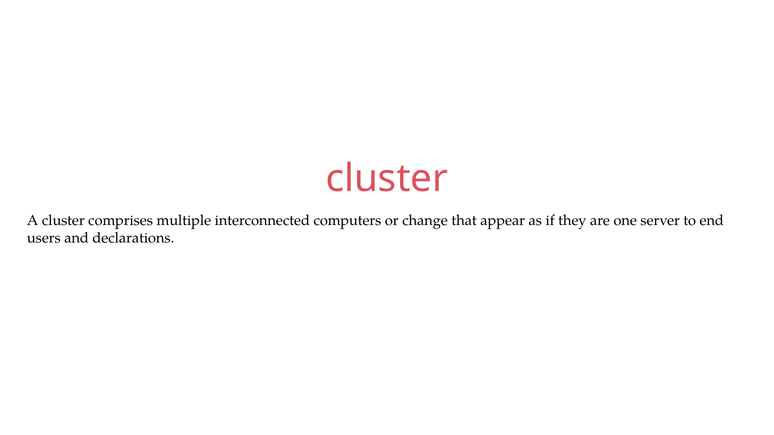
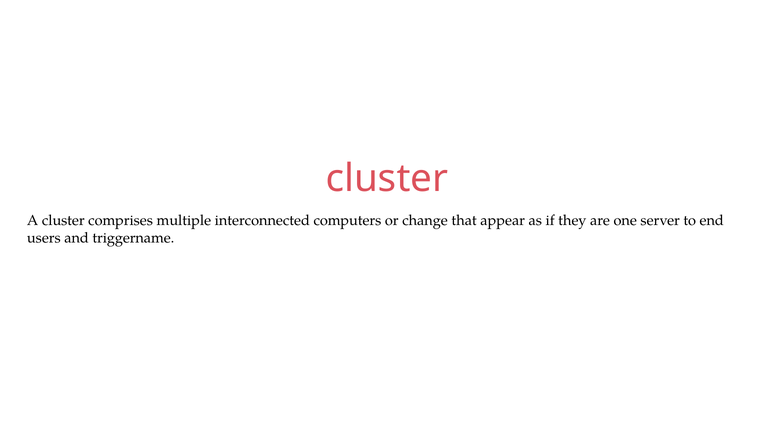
declarations: declarations -> triggername (133, 238)
